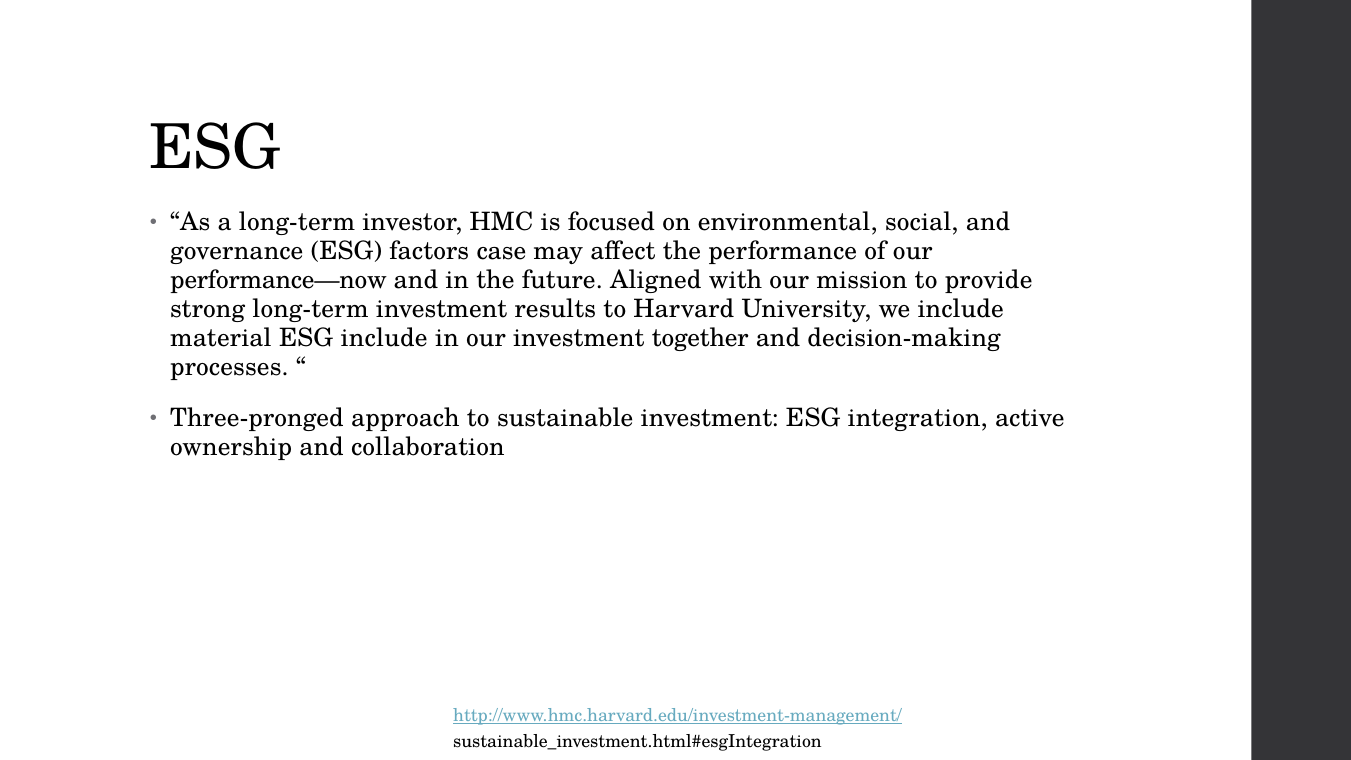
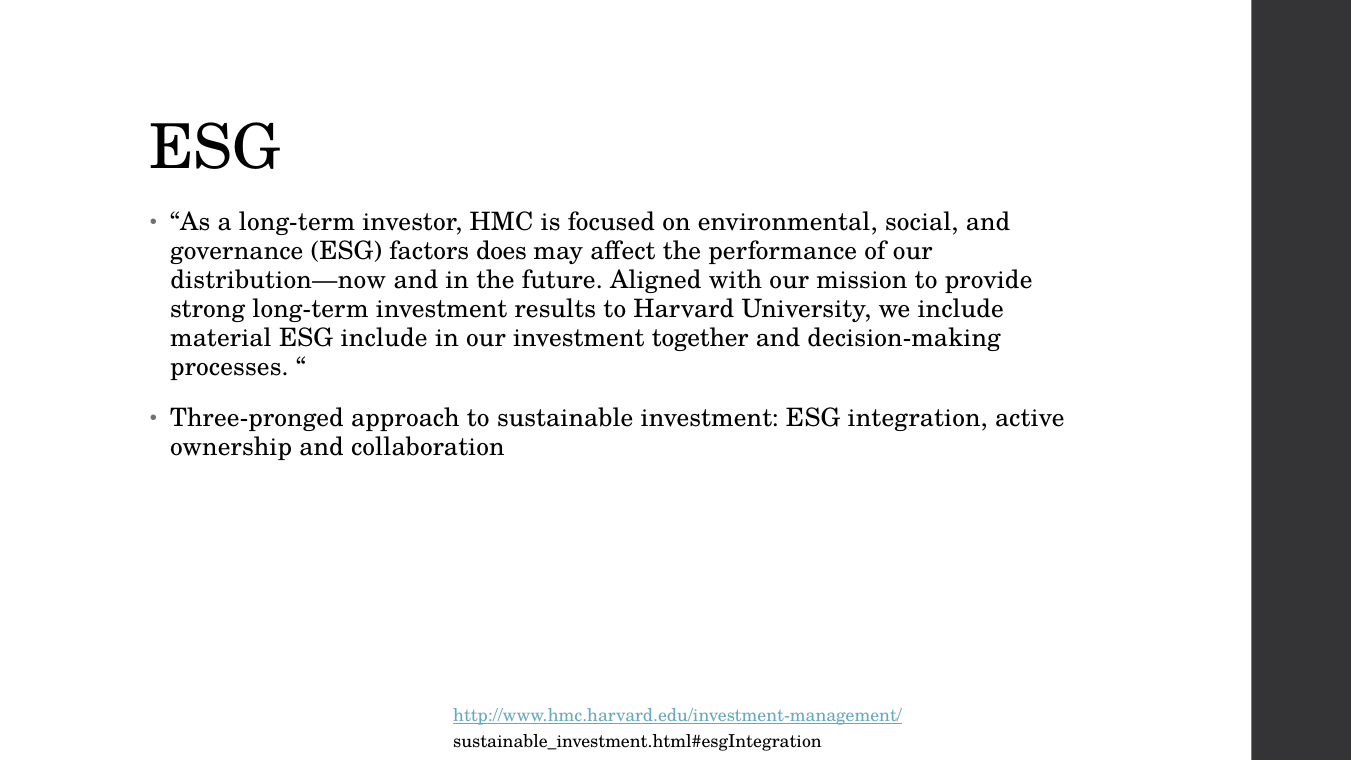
case: case -> does (501, 251)
performance—now: performance—now -> distribution—now (278, 280)
